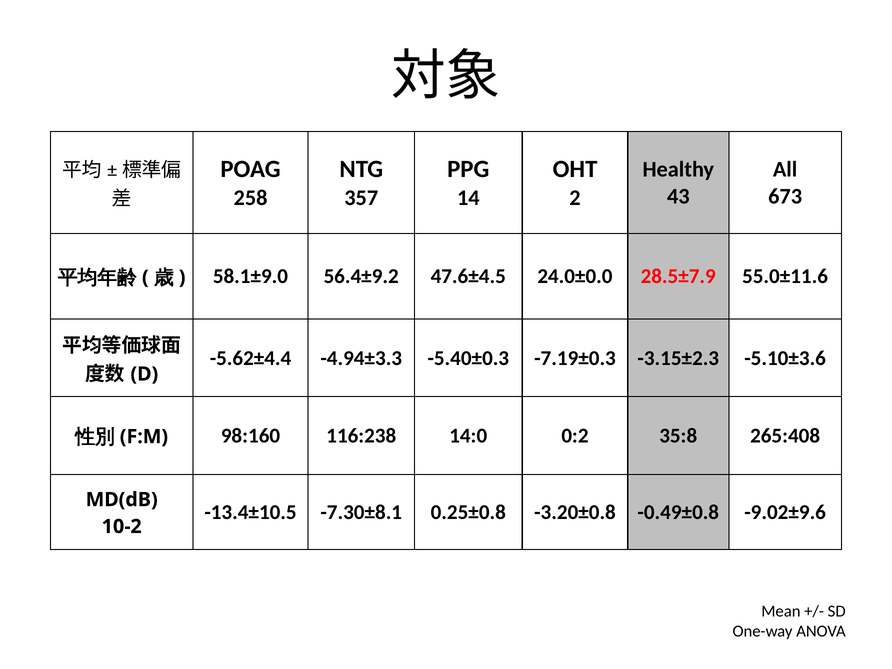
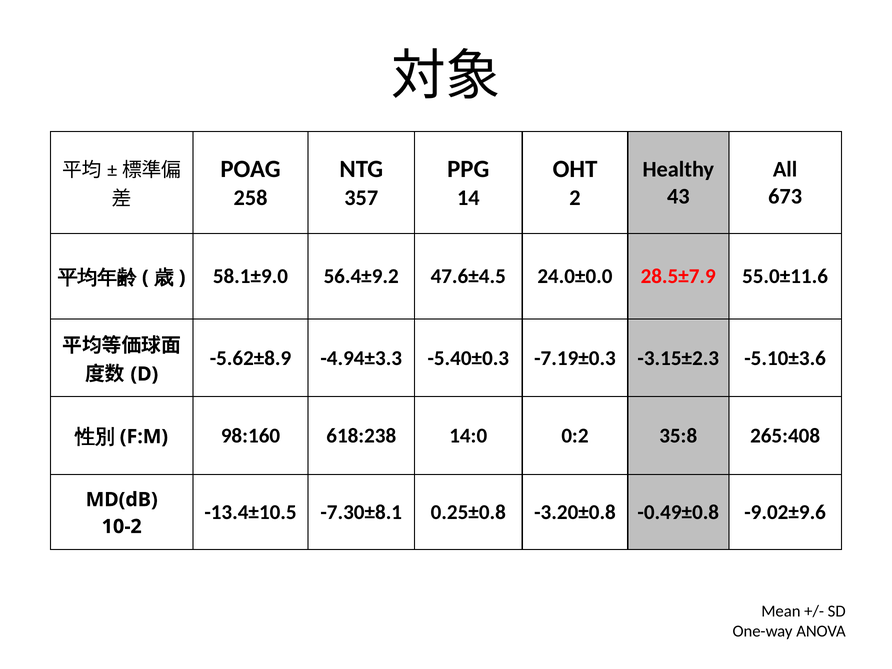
-5.62±4.4: -5.62±4.4 -> -5.62±8.9 (251, 358)
116:238: 116:238 -> 618:238 (361, 436)
